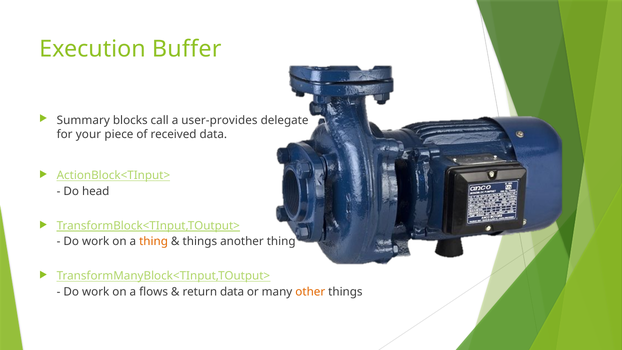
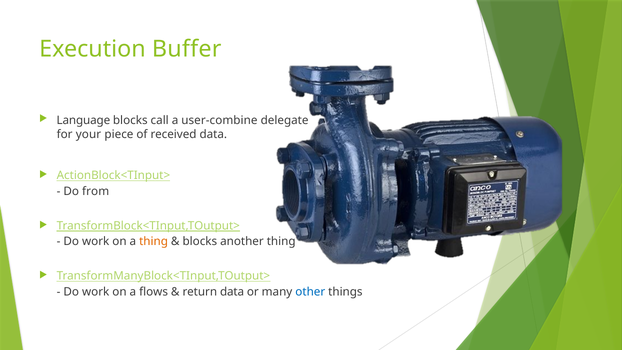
Summary: Summary -> Language (83, 120)
user-provides: user-provides -> user-combine (219, 120)
head: head -> from (96, 191)
things: things -> blocks (200, 242)
other colour: orange -> blue (310, 292)
